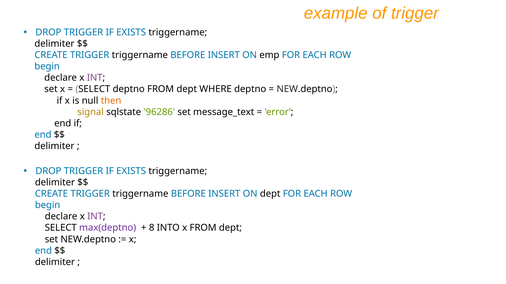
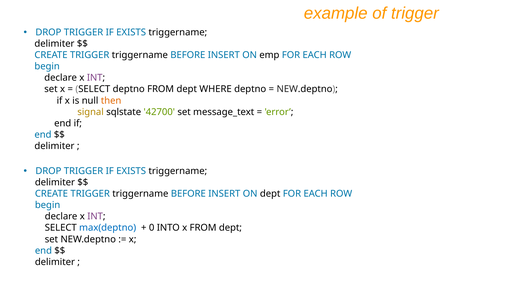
96286: 96286 -> 42700 (159, 112)
max(deptno colour: purple -> blue (108, 228)
8: 8 -> 0 (152, 228)
